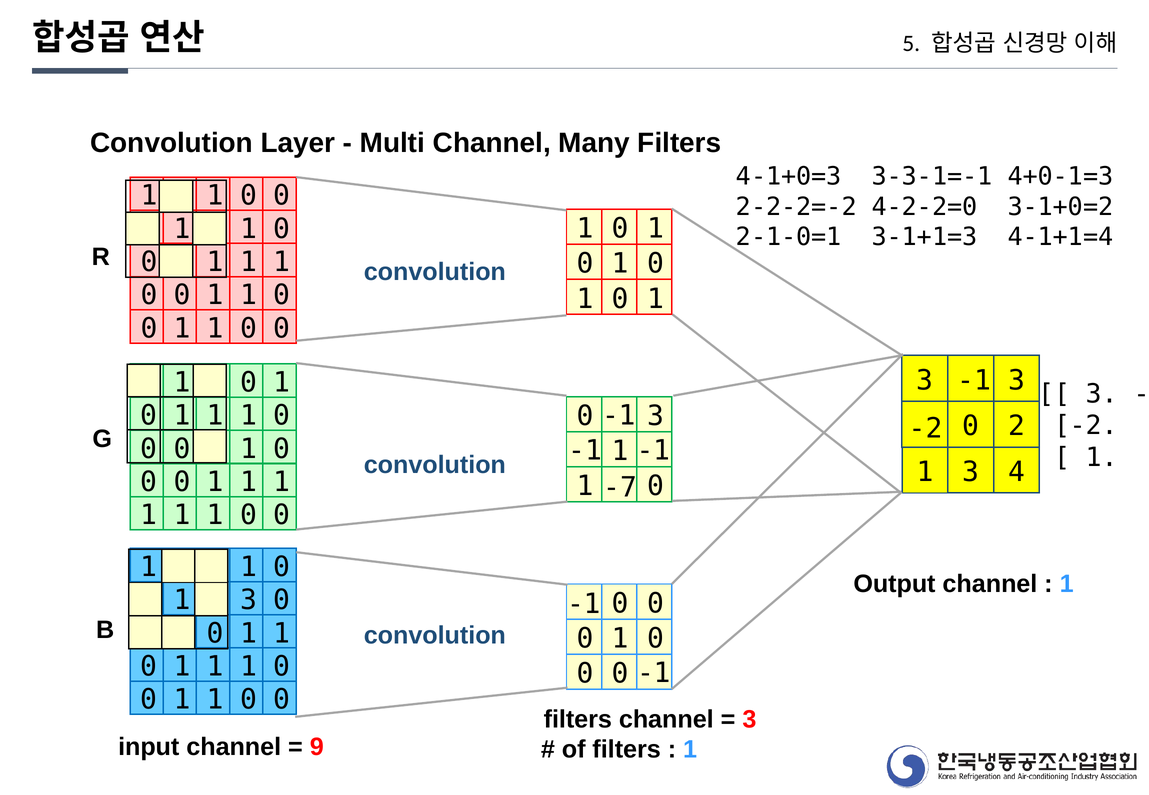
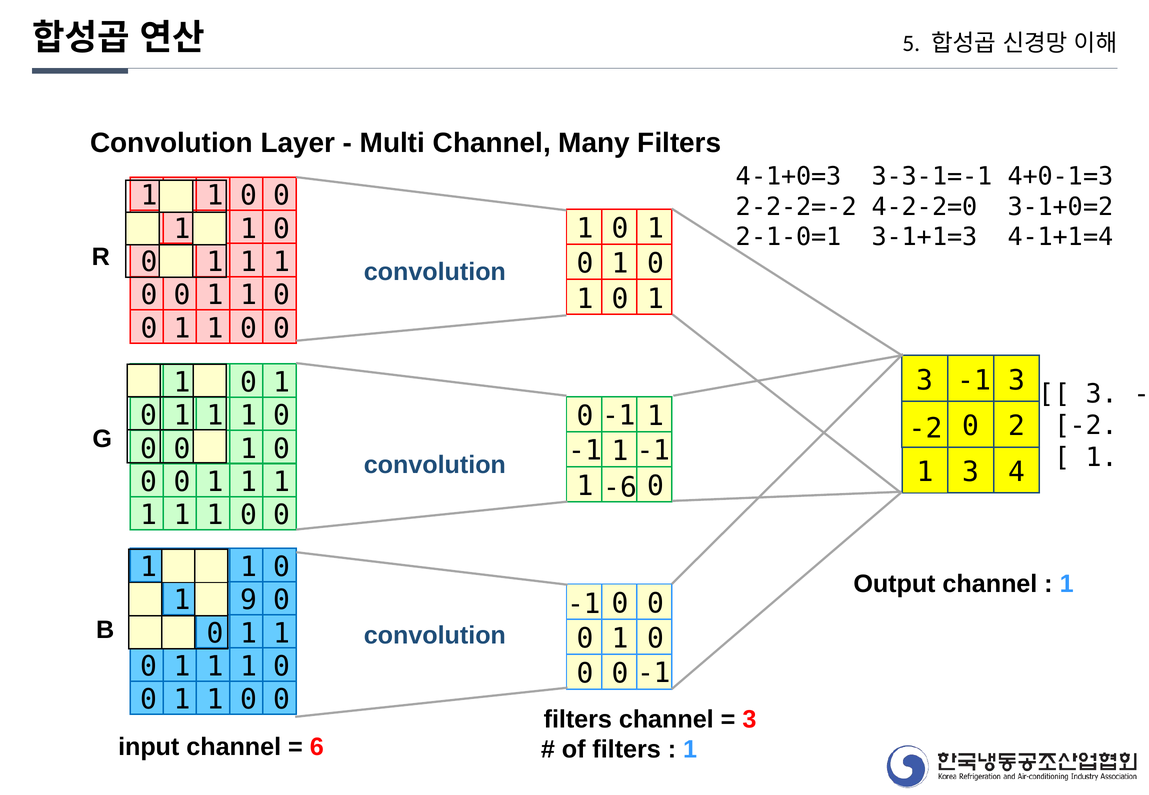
3: 3 -> 1 (655, 416)
-7: -7 -> -6 (620, 488)
3: 3 -> 9 (249, 600)
9: 9 -> 6 (317, 747)
